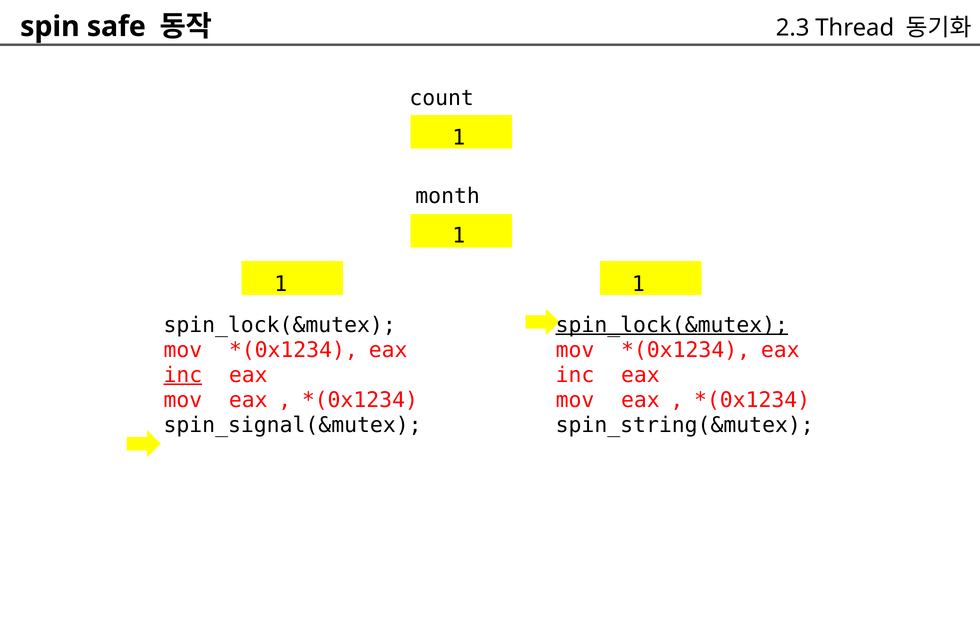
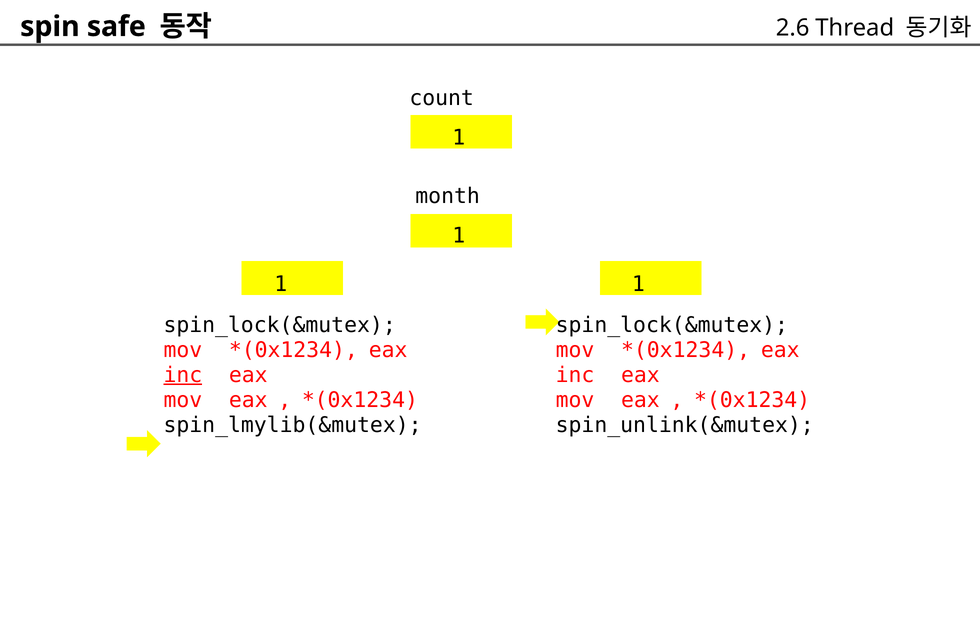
2.3: 2.3 -> 2.6 (793, 28)
spin_lock(&mutex underline: present -> none (672, 325)
spin_signal(&mutex: spin_signal(&mutex -> spin_lmylib(&mutex (293, 425)
spin_string(&mutex: spin_string(&mutex -> spin_unlink(&mutex (685, 425)
